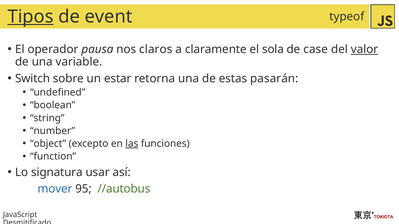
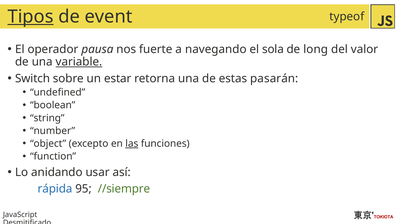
claros: claros -> fuerte (156, 49)
claramente: claramente -> navegando (216, 49)
case: case -> long (316, 49)
valor underline: present -> none (364, 49)
variable underline: none -> present (79, 62)
signatura: signatura -> anidando (57, 173)
mover: mover -> rápida (55, 189)
//autobus: //autobus -> //siempre (124, 189)
